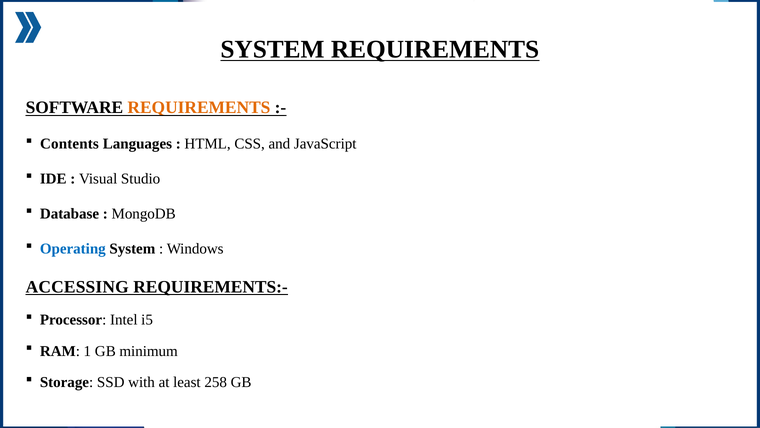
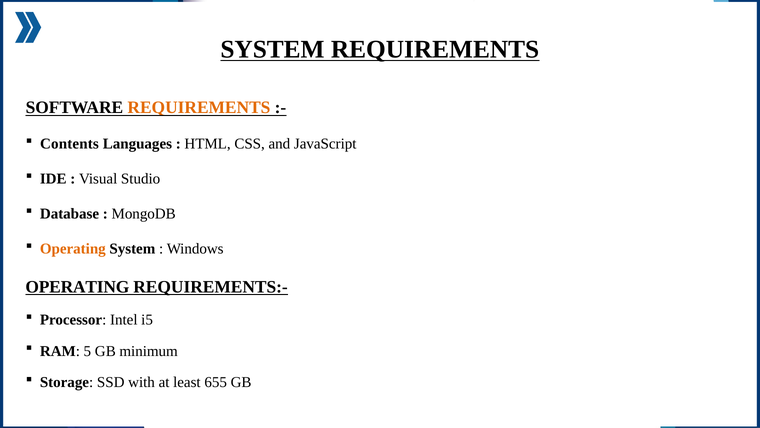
Operating colour: blue -> orange (73, 249)
ACCESSING: ACCESSING -> OPERATING (77, 287)
1: 1 -> 5 (87, 351)
258: 258 -> 655 (216, 382)
